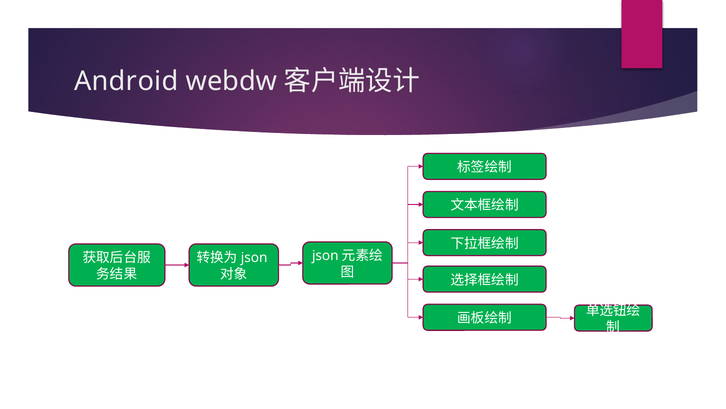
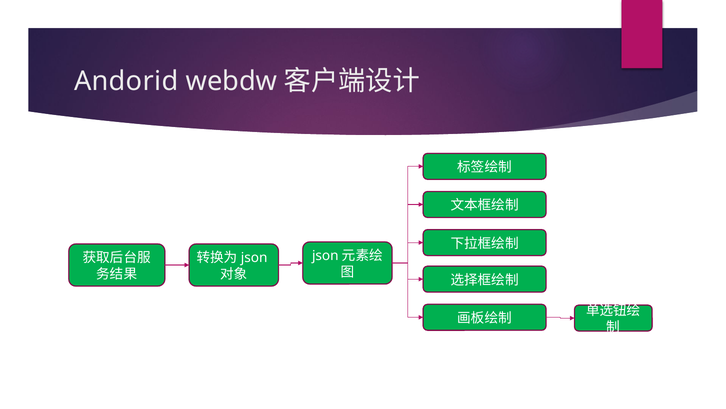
Android: Android -> Andorid (126, 81)
